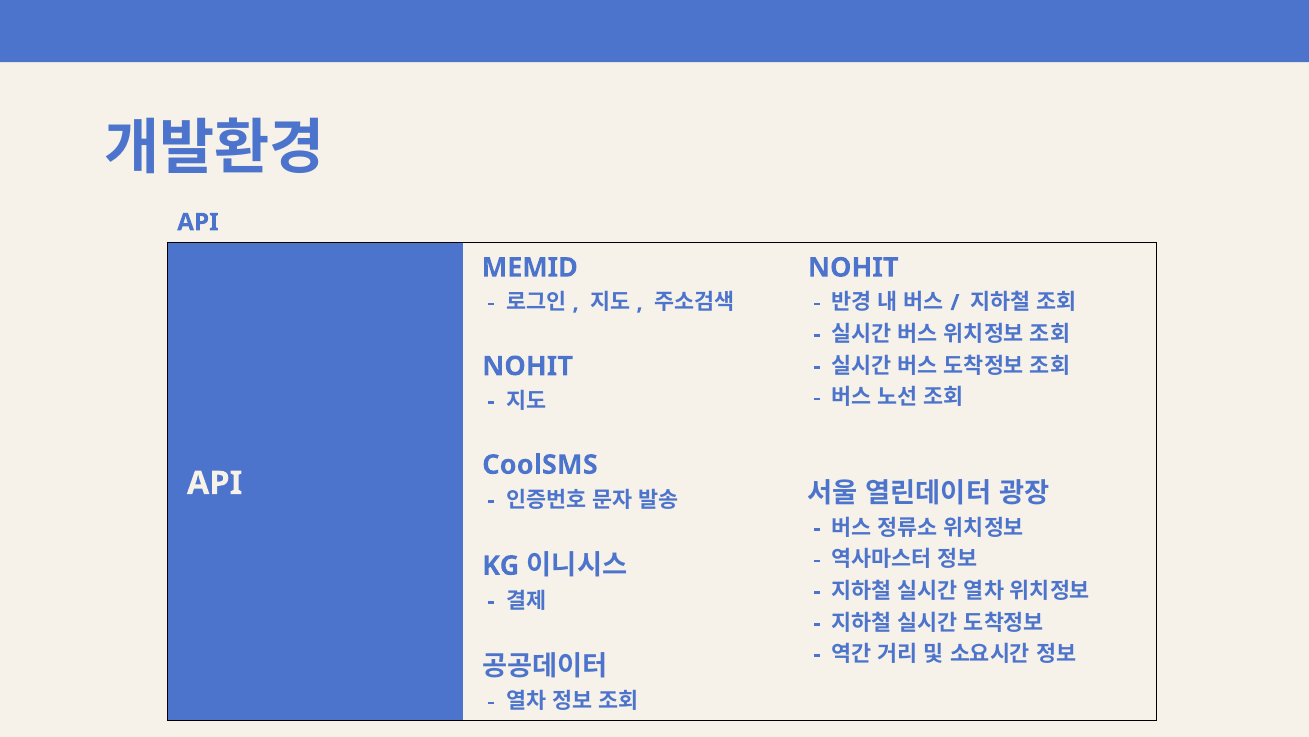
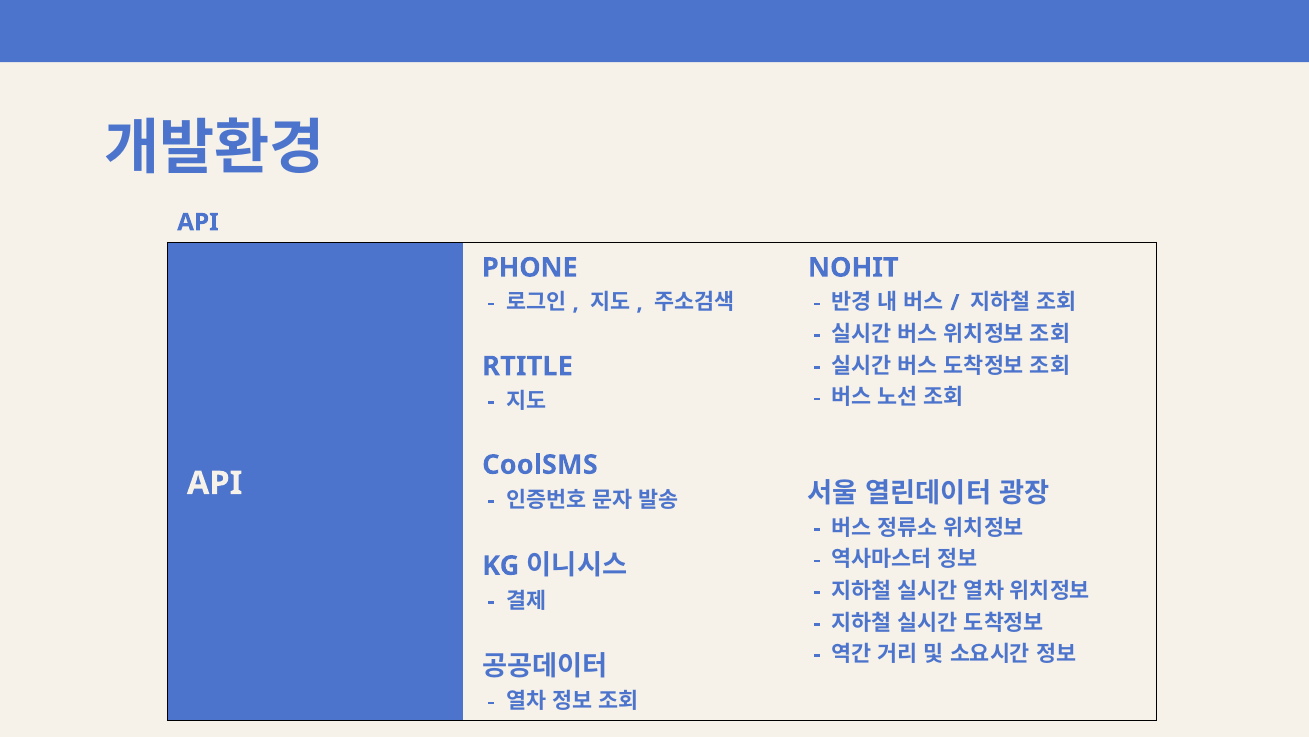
MEMID: MEMID -> PHONE (530, 267)
NOHIT: NOHIT -> RTITLE (528, 366)
